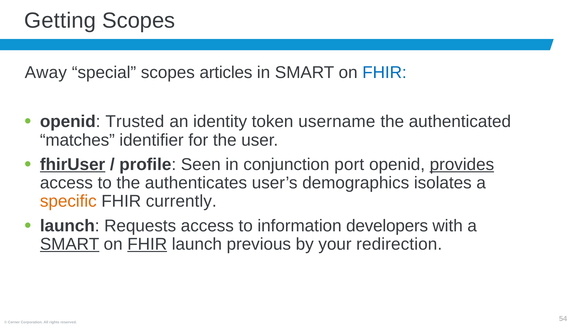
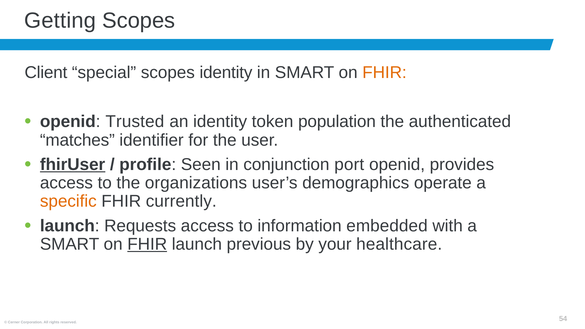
Away: Away -> Client (46, 73)
scopes articles: articles -> identity (226, 73)
FHIR colour: blue -> orange (384, 73)
username: username -> population (337, 122)
provides underline: present -> none (462, 165)
authenticates: authenticates -> organizations (196, 183)
isolates: isolates -> operate (443, 183)
developers: developers -> embedded (387, 226)
SMART underline: present -> none (70, 244)
redirection: redirection -> healthcare (399, 244)
